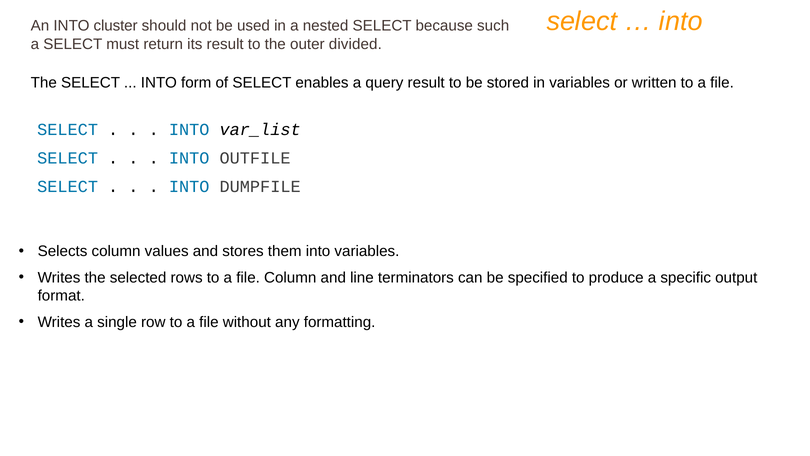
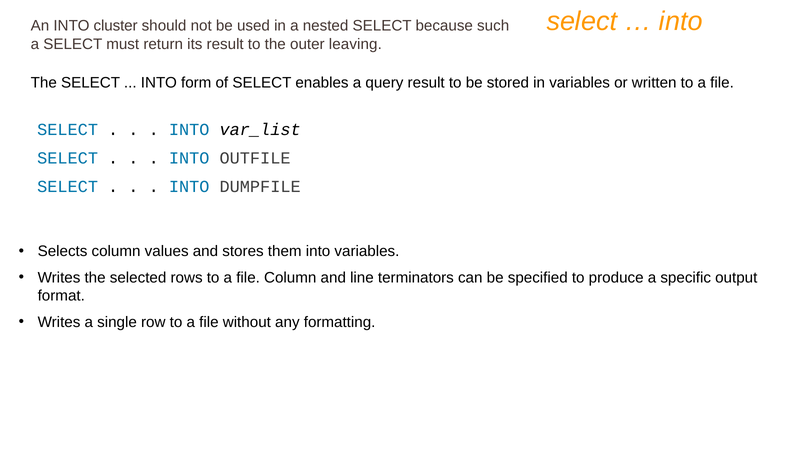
divided: divided -> leaving (355, 44)
